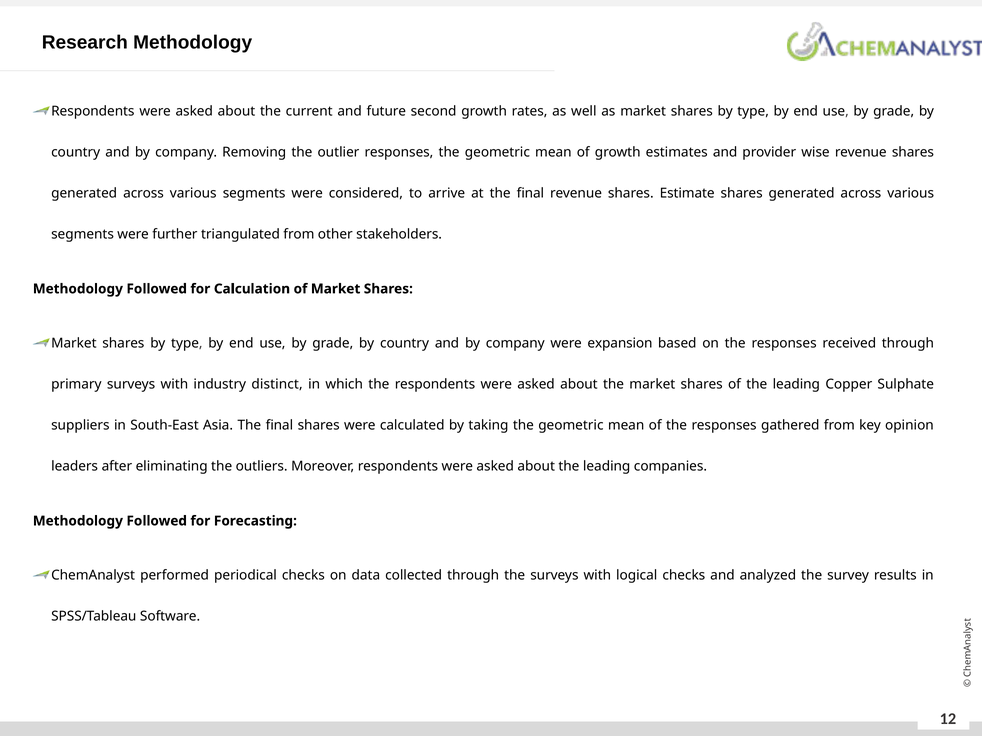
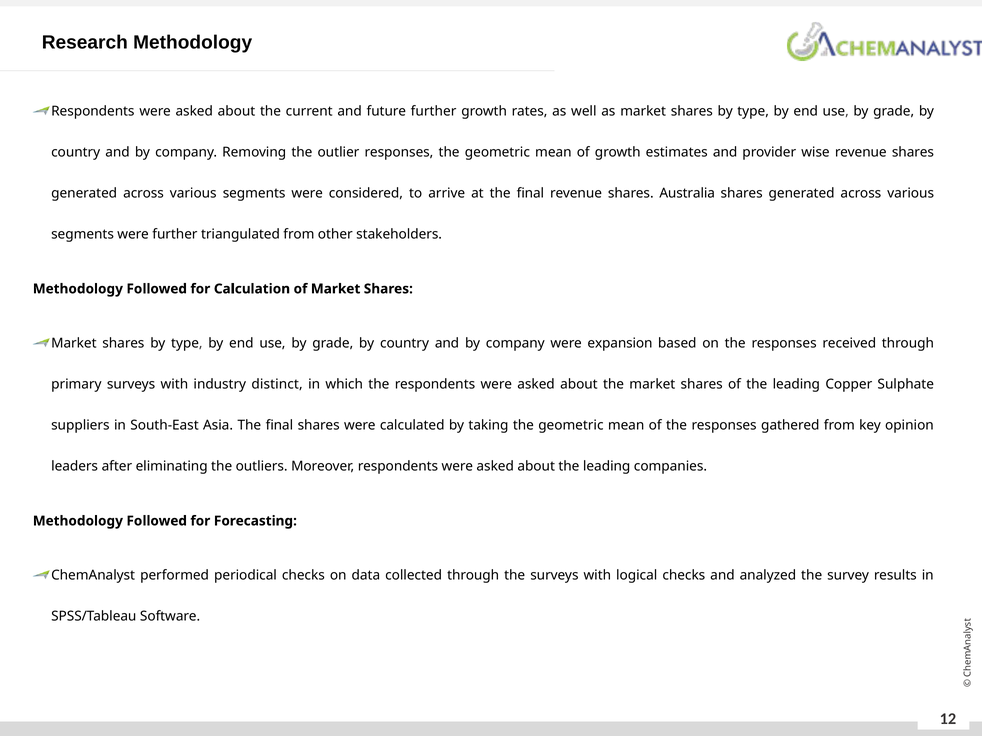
future second: second -> further (434, 111)
Estimate: Estimate -> Australia (687, 193)
